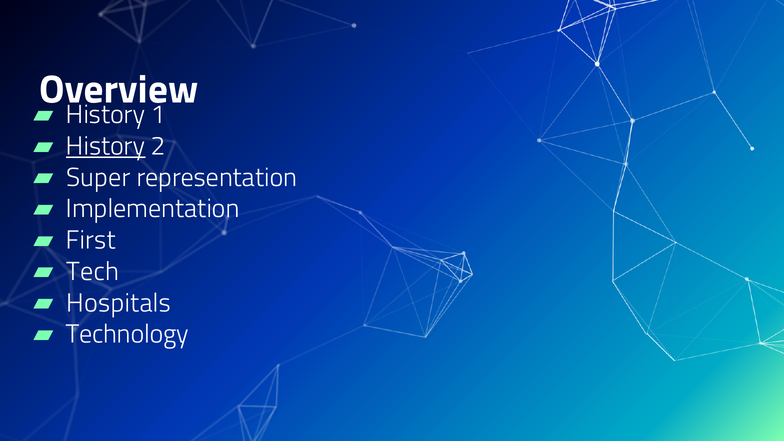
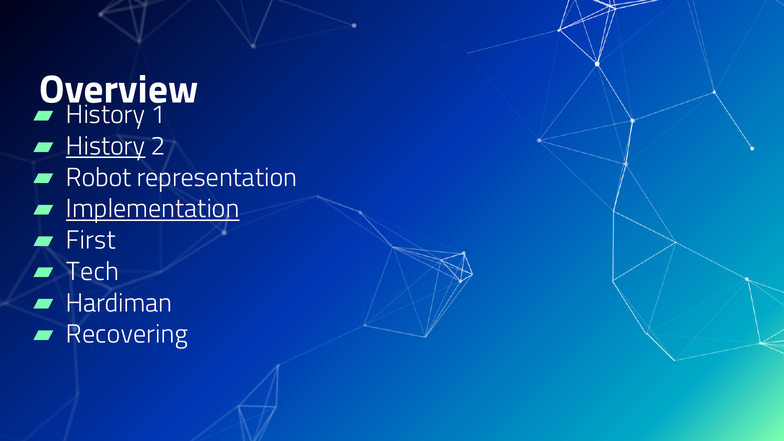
Super: Super -> Robot (99, 177)
Implementation underline: none -> present (153, 209)
Hospitals: Hospitals -> Hardiman (119, 303)
Technology: Technology -> Recovering (127, 334)
